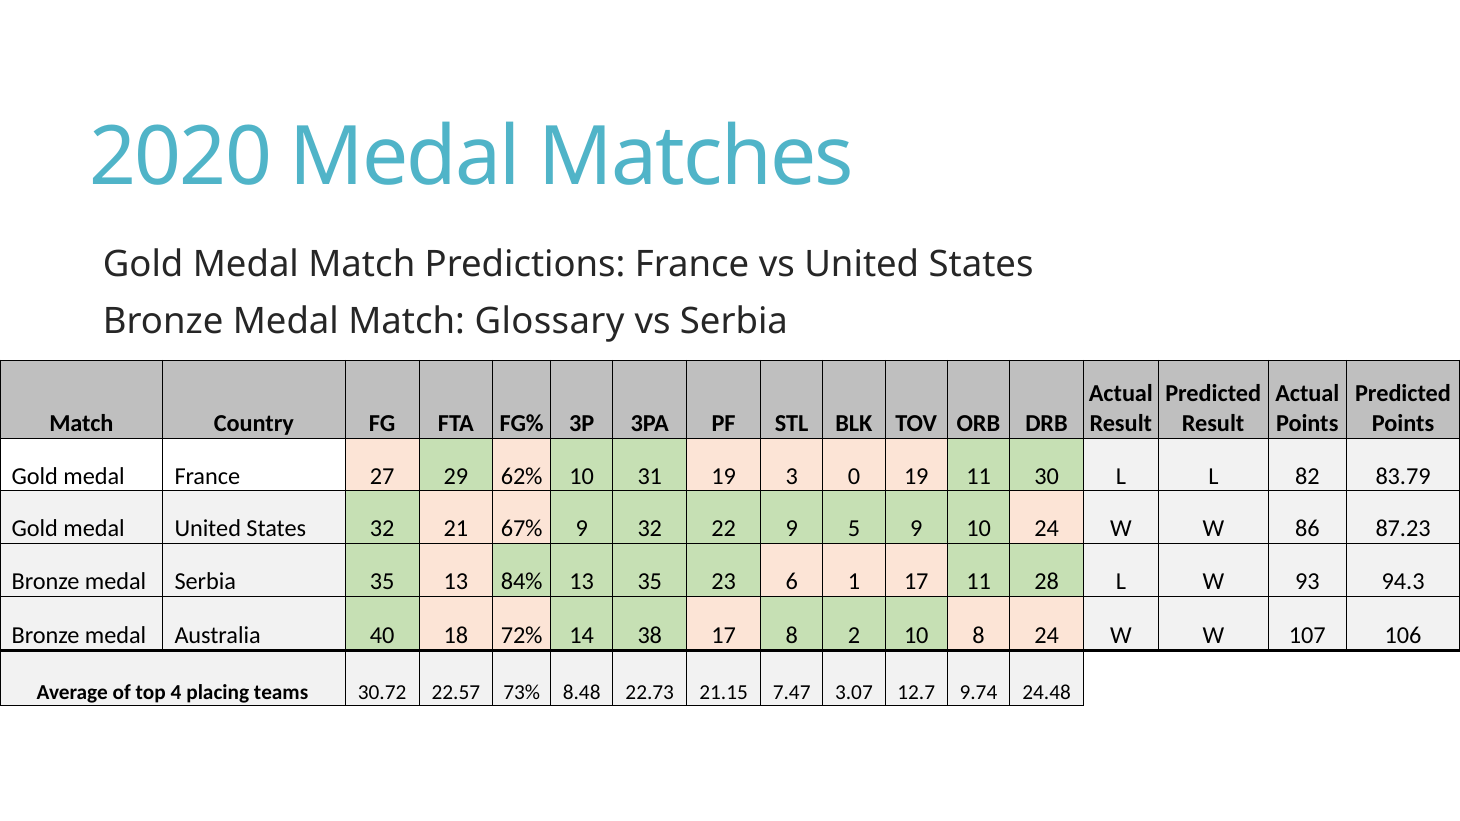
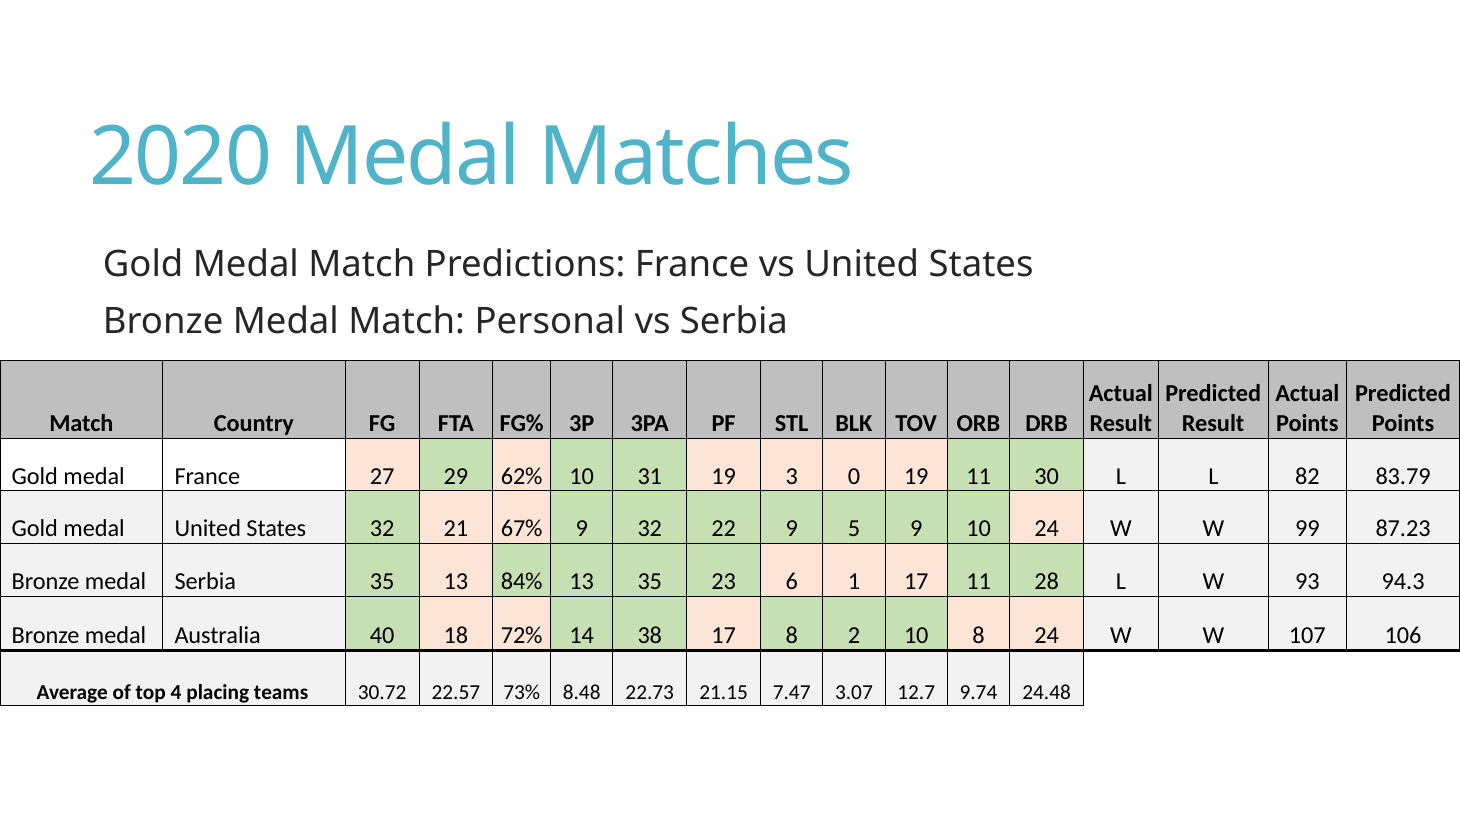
Glossary: Glossary -> Personal (550, 321)
86: 86 -> 99 (1307, 529)
